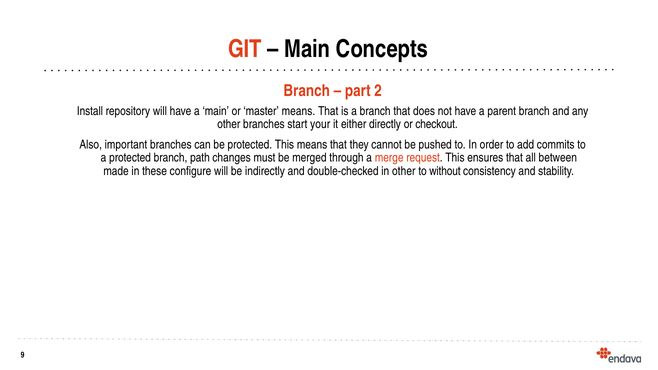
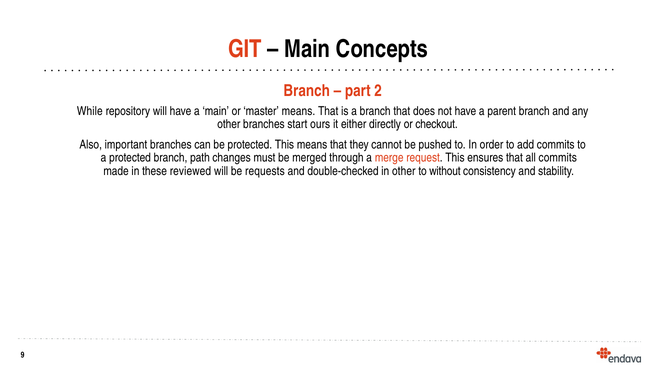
Install: Install -> While (90, 111)
your: your -> ours (320, 124)
all between: between -> commits (558, 158)
configure: configure -> reviewed (190, 171)
indirectly: indirectly -> requests (265, 171)
